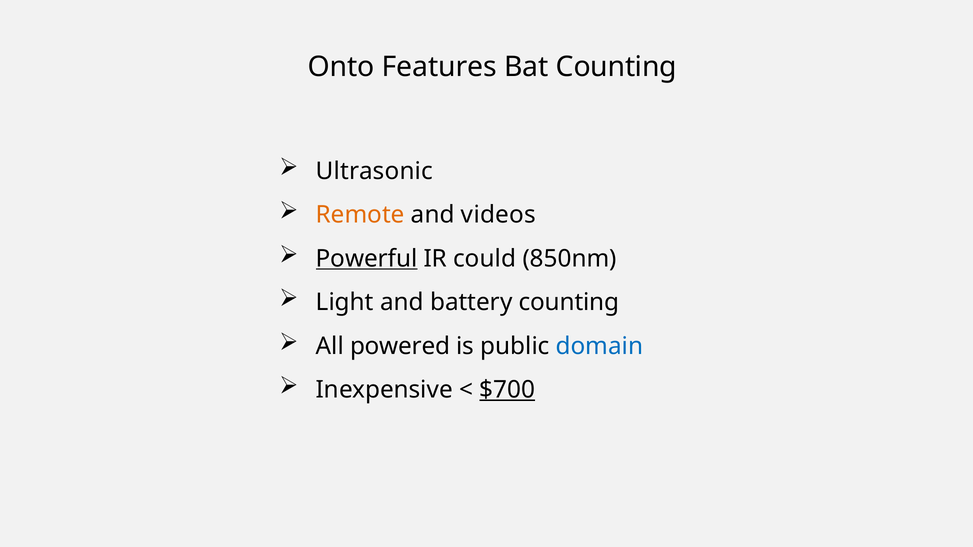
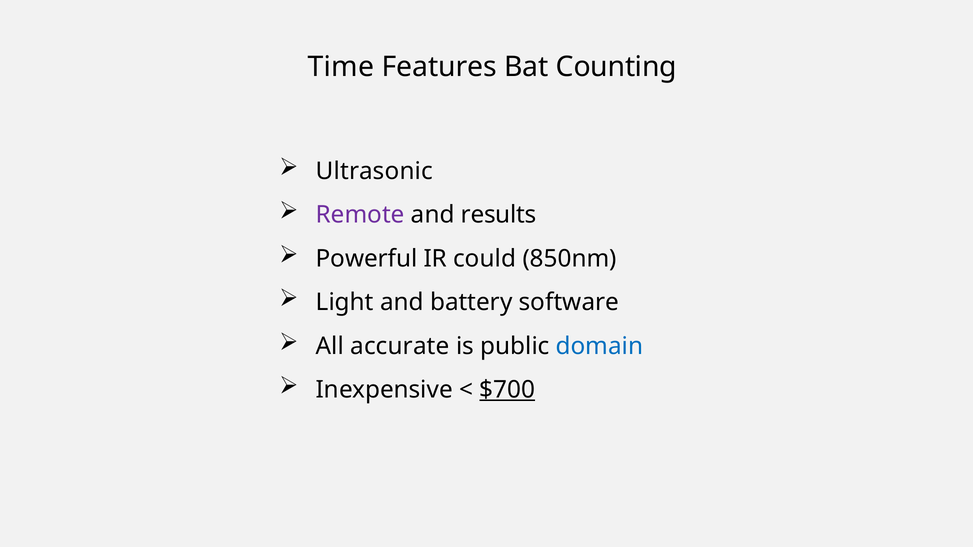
Onto: Onto -> Time (341, 67)
Remote colour: orange -> purple (360, 215)
videos: videos -> results (499, 215)
Powerful underline: present -> none (367, 259)
battery counting: counting -> software (569, 302)
powered: powered -> accurate (400, 346)
